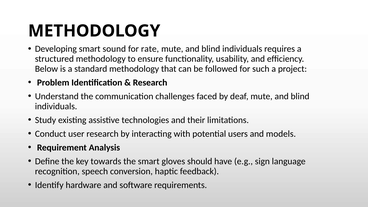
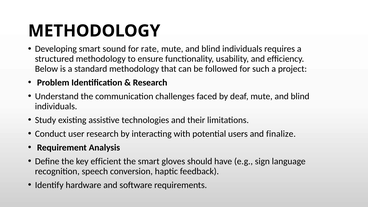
models: models -> finalize (281, 134)
towards: towards -> efficient (106, 161)
